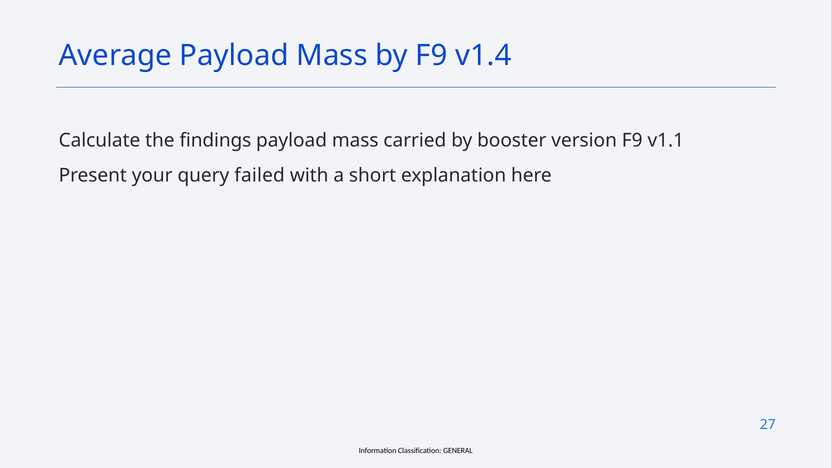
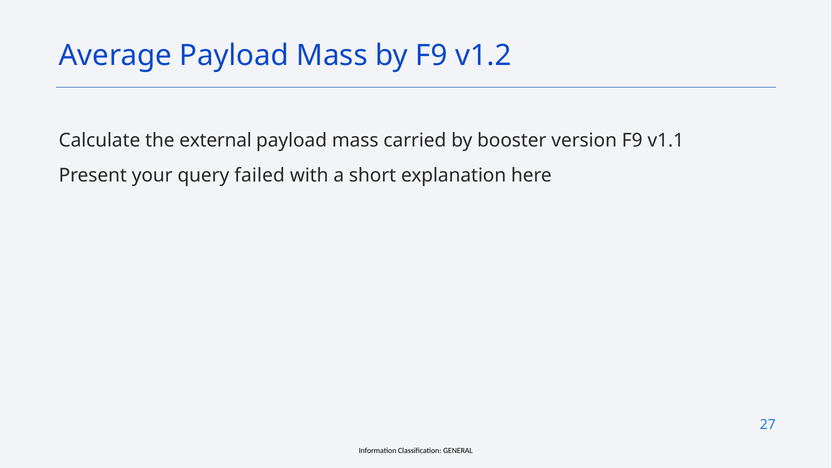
v1.4: v1.4 -> v1.2 (483, 56)
findings: findings -> external (215, 140)
